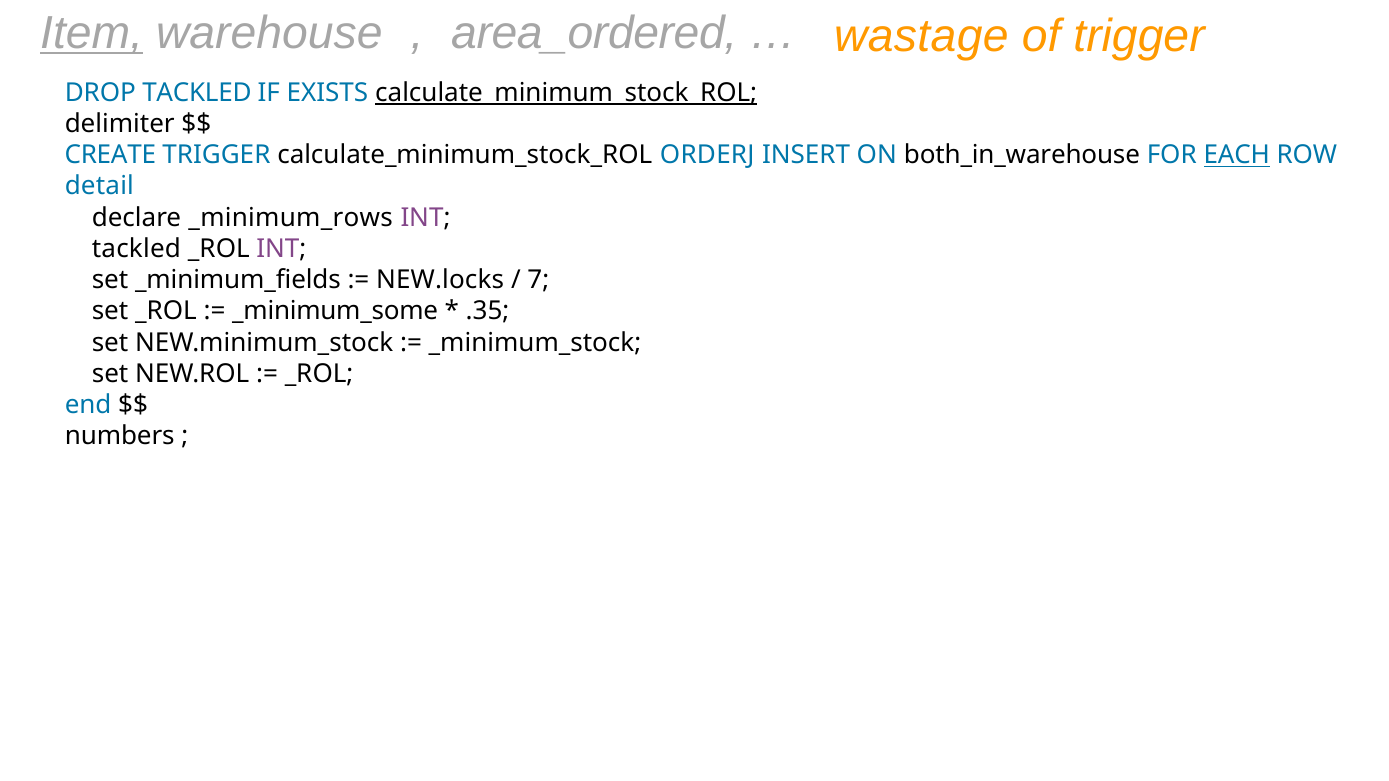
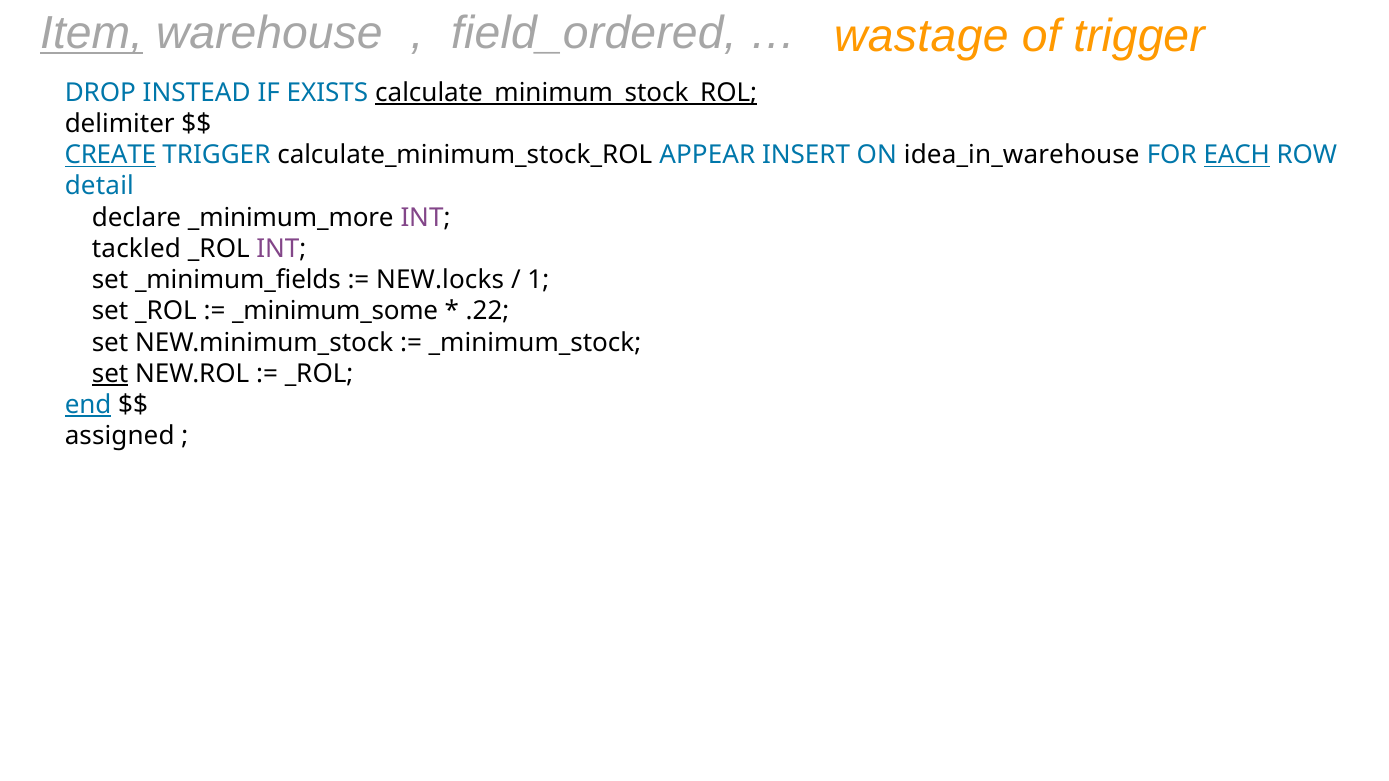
area_ordered: area_ordered -> field_ordered (594, 33)
DROP TACKLED: TACKLED -> INSTEAD (197, 93)
CREATE underline: none -> present (110, 155)
ORDERJ: ORDERJ -> APPEAR (707, 155)
both_in_warehouse: both_in_warehouse -> idea_in_warehouse (1022, 155)
_minimum_rows: _minimum_rows -> _minimum_more (291, 218)
7: 7 -> 1 (538, 280)
.35: .35 -> .22 (488, 311)
set underline: none -> present (110, 374)
end underline: none -> present (88, 405)
numbers: numbers -> assigned (120, 436)
